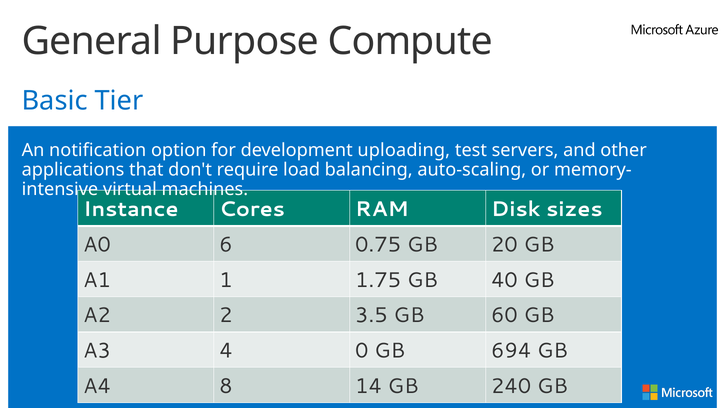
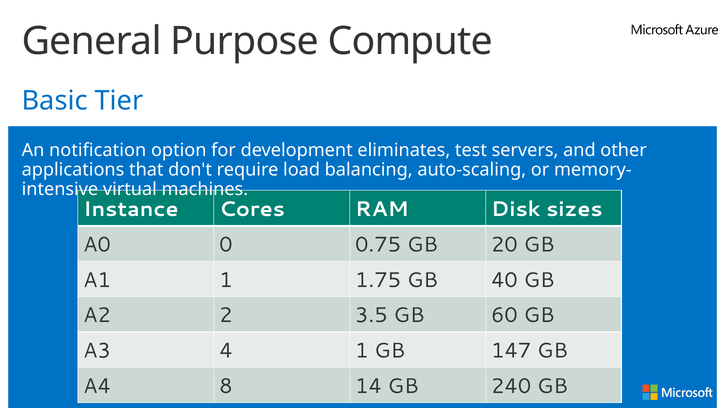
uploading: uploading -> eliminates (404, 150)
6: 6 -> 0 (226, 245)
4 0: 0 -> 1 (362, 351)
694: 694 -> 147 (511, 351)
